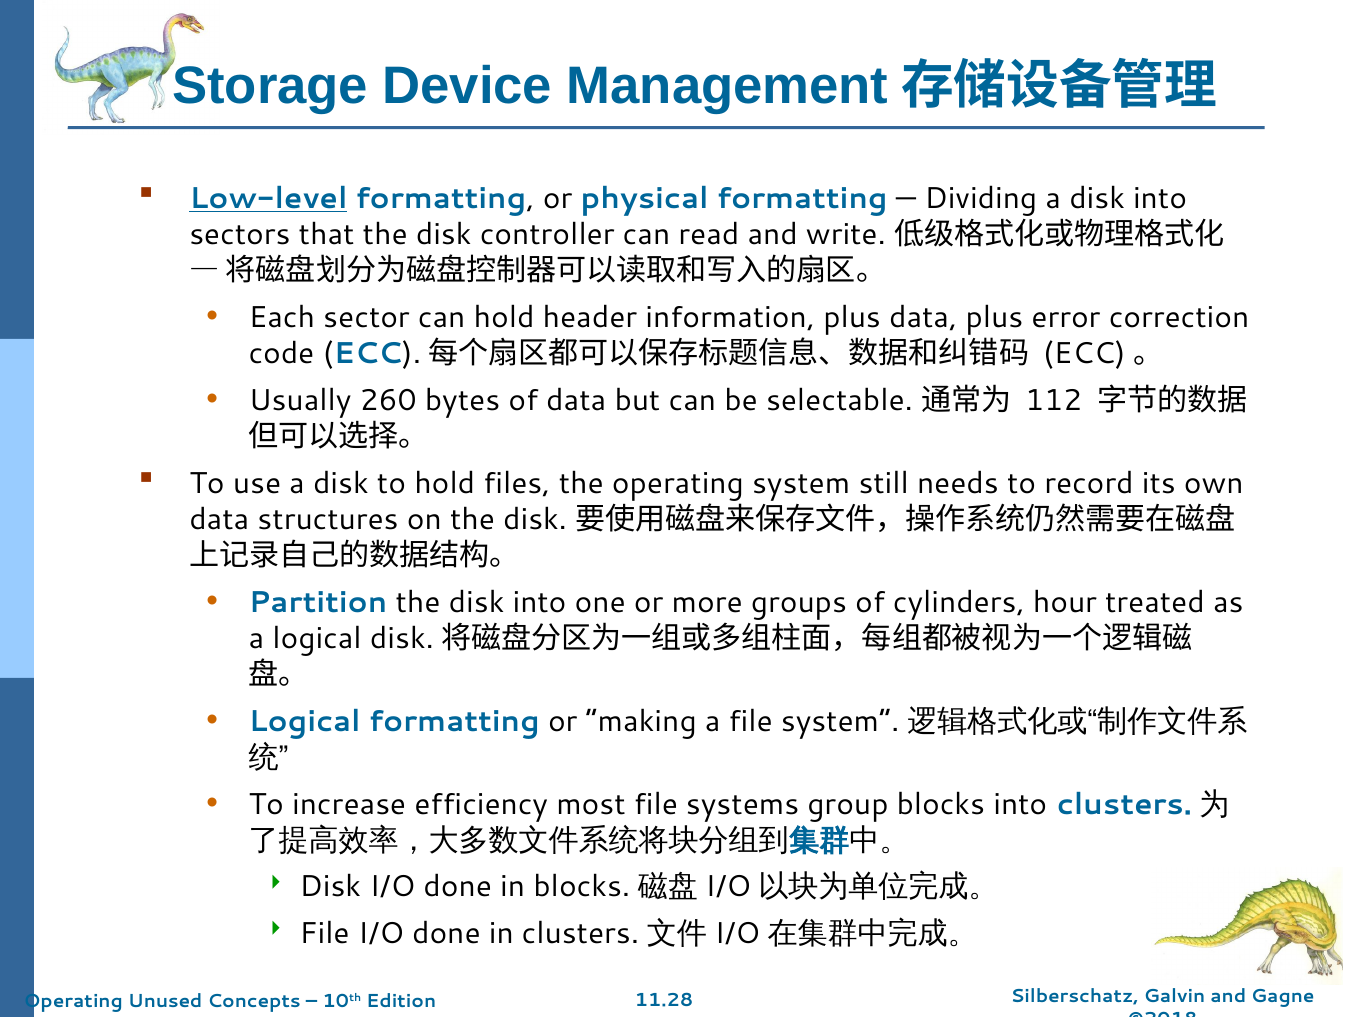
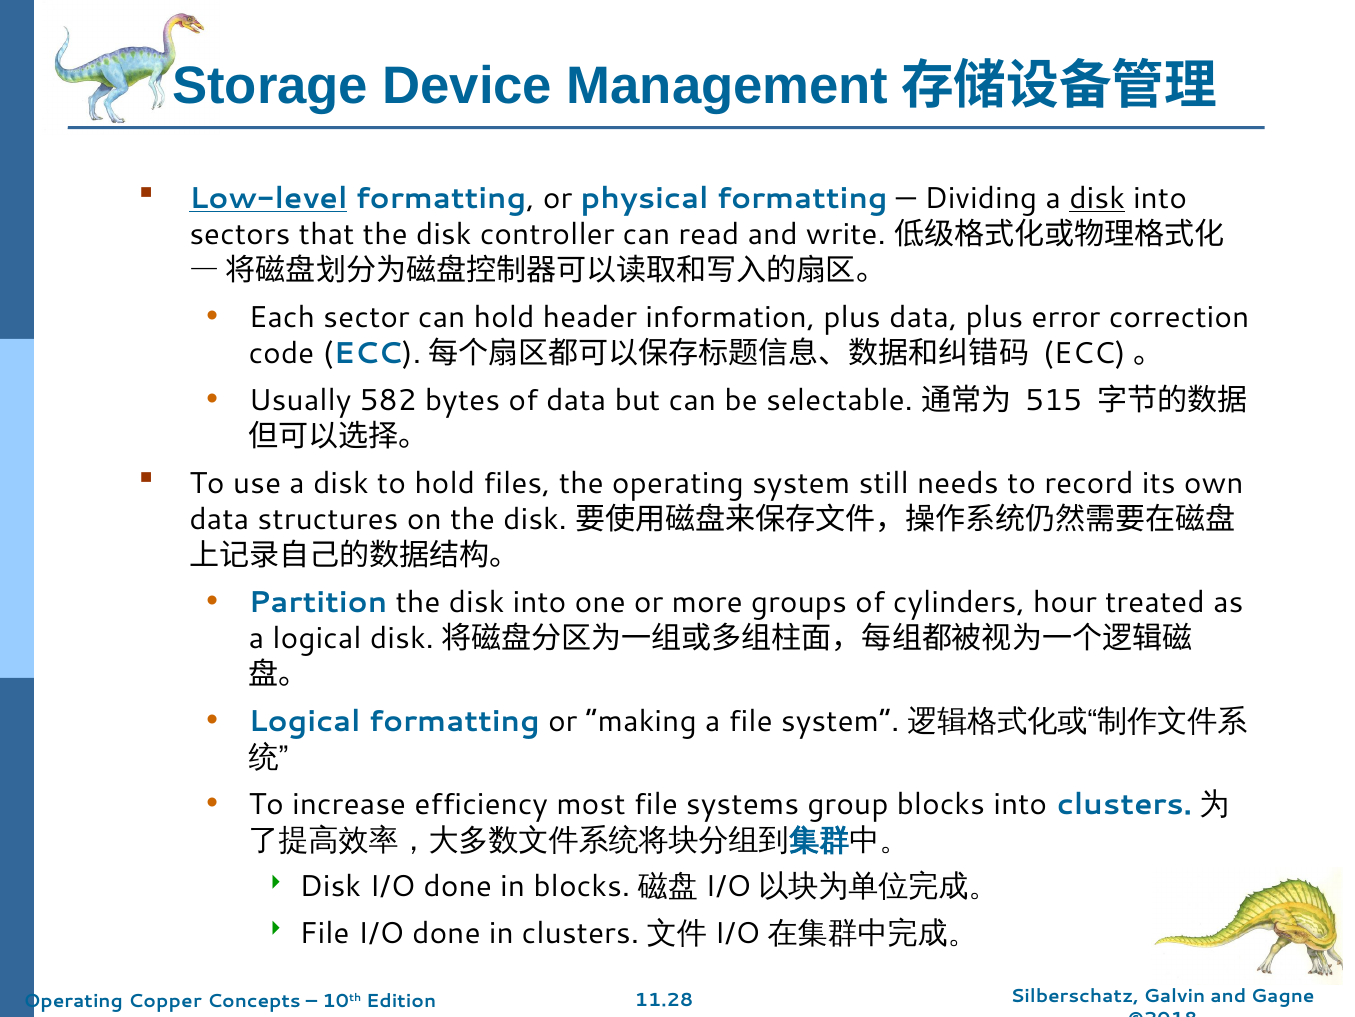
disk underline: none -> present (1097, 198)
260: 260 -> 582 (388, 400)
112: 112 -> 515 (1054, 400)
Unused: Unused -> Copper (165, 1001)
